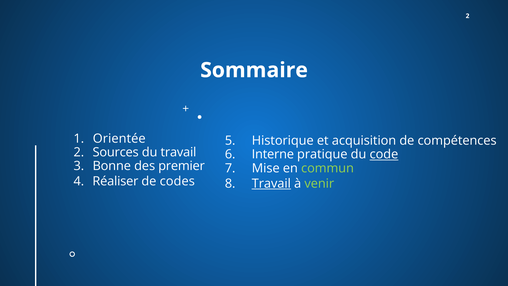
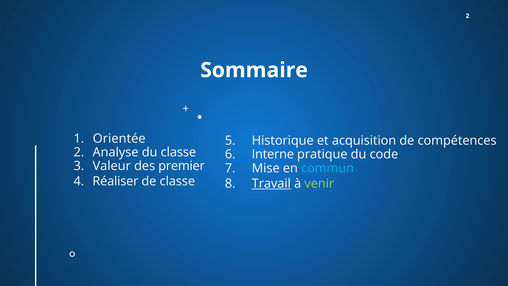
Sources: Sources -> Analyse (116, 152)
du travail: travail -> classe (178, 152)
code underline: present -> none (384, 154)
Bonne: Bonne -> Valeur (112, 166)
commun colour: light green -> light blue (327, 168)
de codes: codes -> classe (177, 181)
